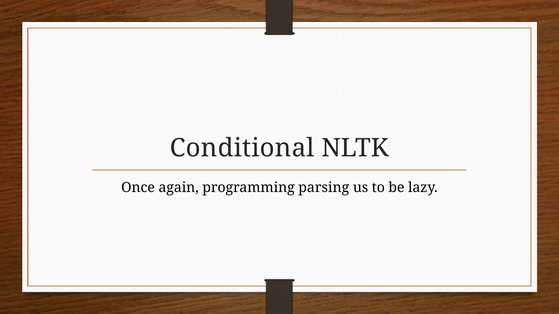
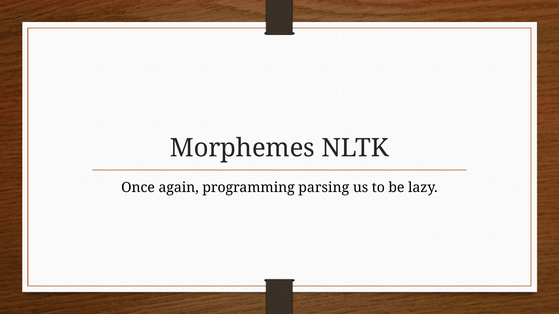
Conditional: Conditional -> Morphemes (242, 148)
